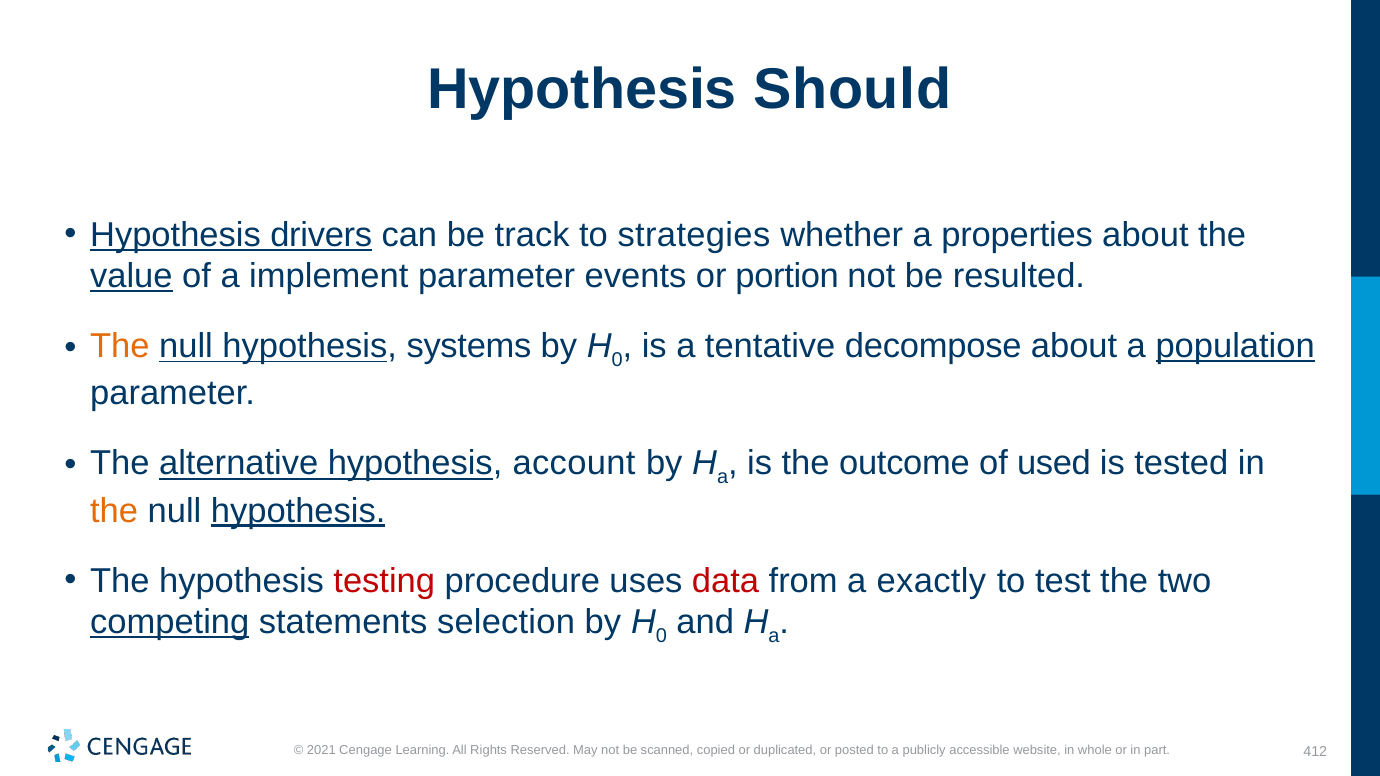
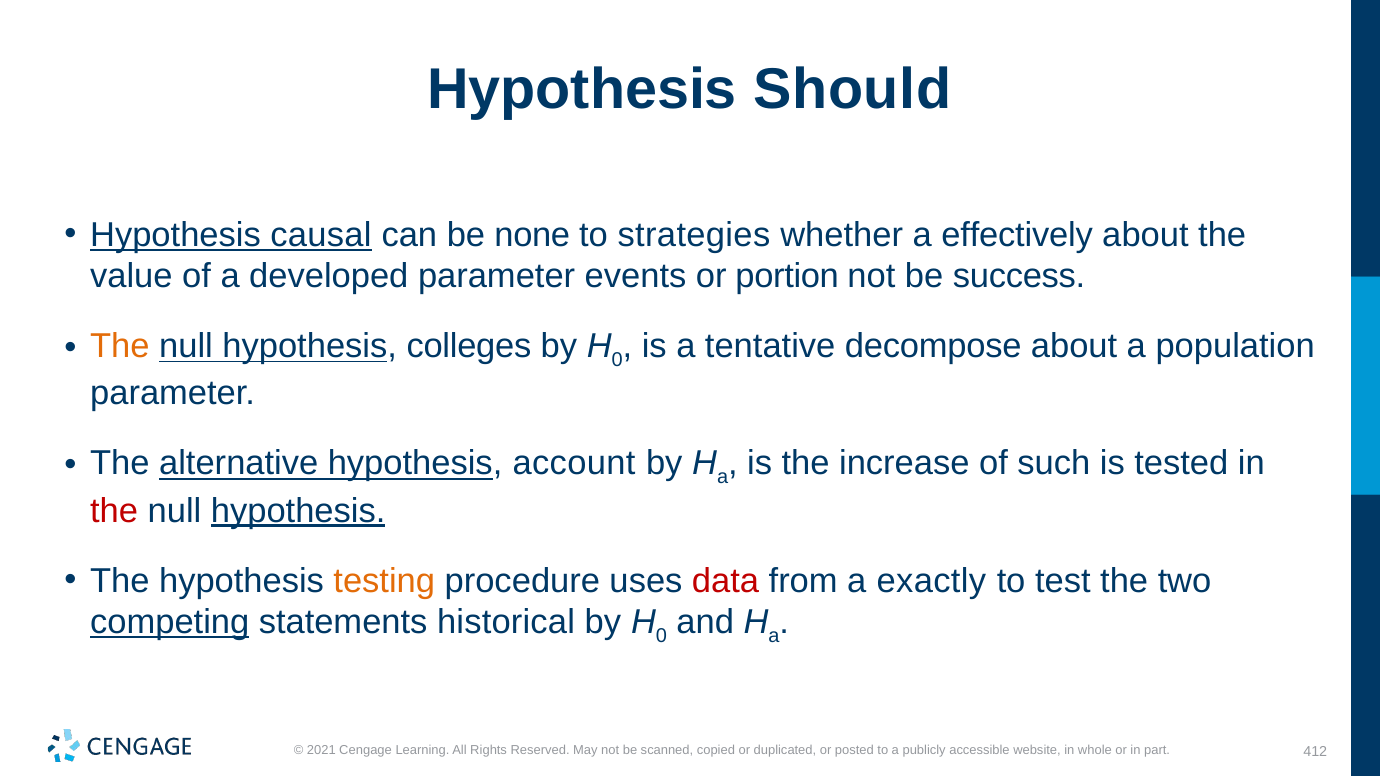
drivers: drivers -> causal (321, 235)
track: track -> none (532, 235)
properties: properties -> effectively (1017, 235)
value underline: present -> none (131, 276)
implement: implement -> developed (329, 276)
resulted: resulted -> success (1019, 276)
systems: systems -> colleges (469, 346)
population underline: present -> none (1235, 346)
outcome: outcome -> increase (904, 464)
used: used -> such (1054, 464)
the colour: orange -> red (114, 511)
testing colour: red -> orange (384, 581)
selection: selection -> historical (506, 622)
